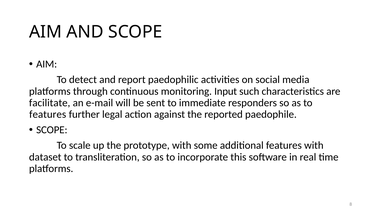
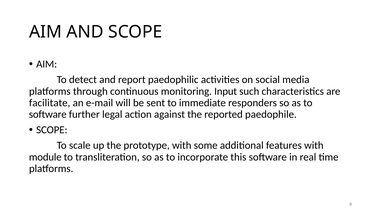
features: features -> software (48, 115)
dataset: dataset -> module (45, 157)
